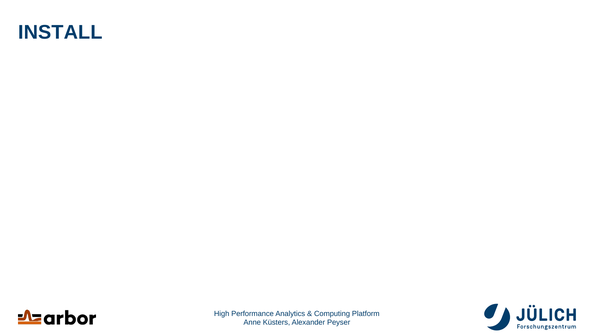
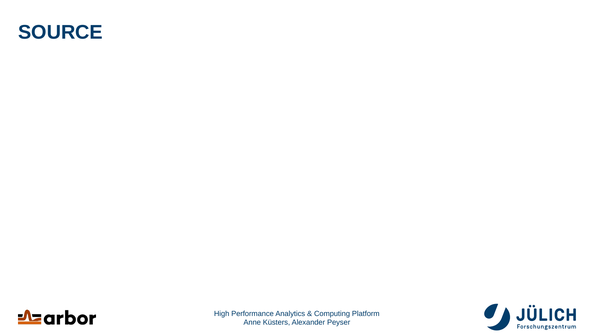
INSTALL: INSTALL -> SOURCE (60, 32)
